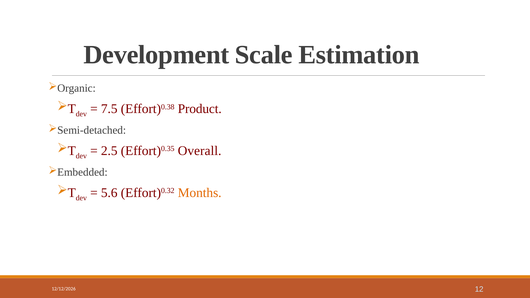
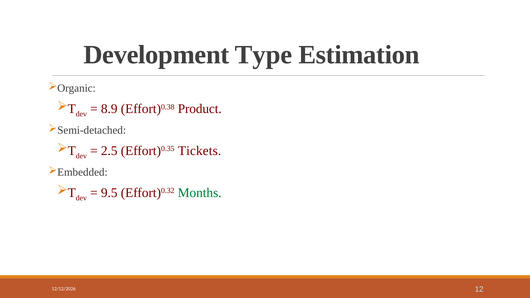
Scale: Scale -> Type (264, 55)
7.5: 7.5 -> 8.9 (109, 109)
Overall: Overall -> Tickets (200, 151)
5.6: 5.6 -> 9.5 (109, 193)
Months colour: orange -> green (200, 193)
